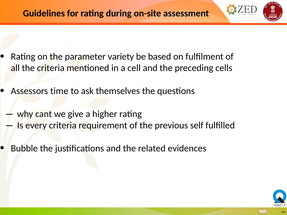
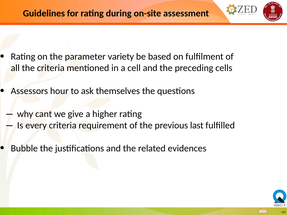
time: time -> hour (59, 91)
self: self -> last (197, 126)
